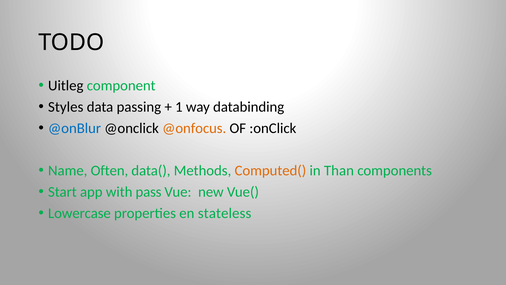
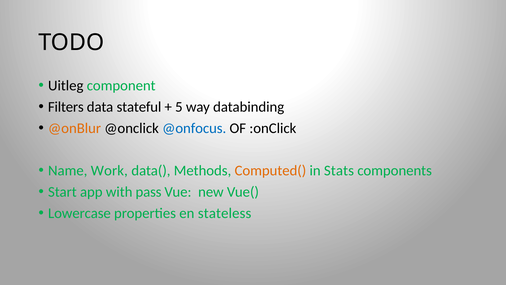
Styles: Styles -> Filters (66, 107)
passing: passing -> stateful (139, 107)
1: 1 -> 5 (179, 107)
@onBlur colour: blue -> orange (75, 128)
@onfocus colour: orange -> blue (194, 128)
Often: Often -> Work (109, 170)
Than: Than -> Stats (339, 170)
